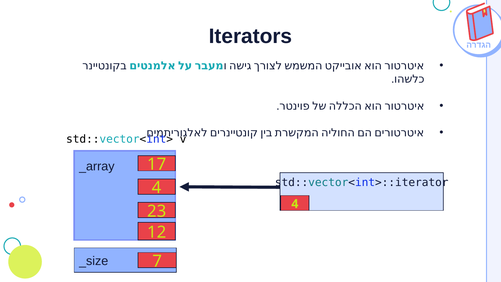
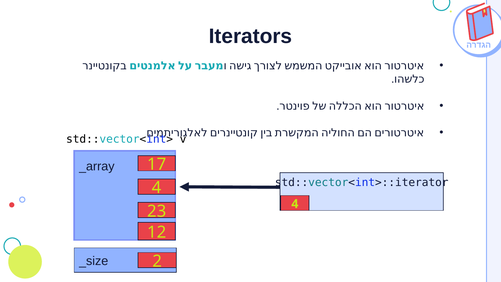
7: 7 -> 2 (157, 261)
